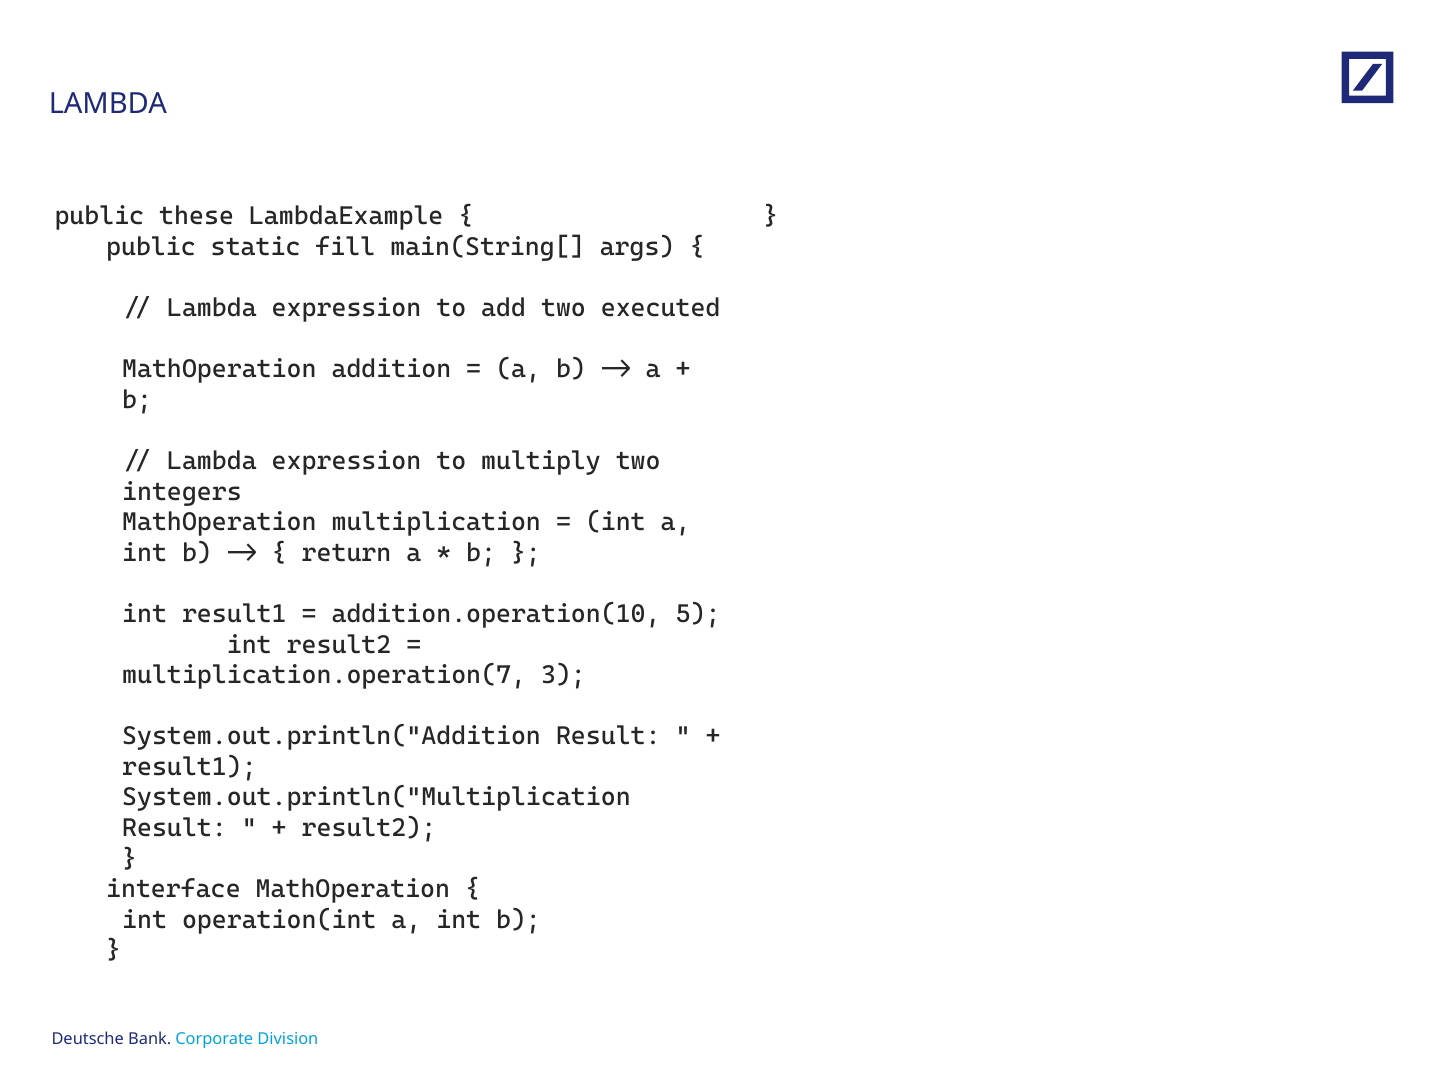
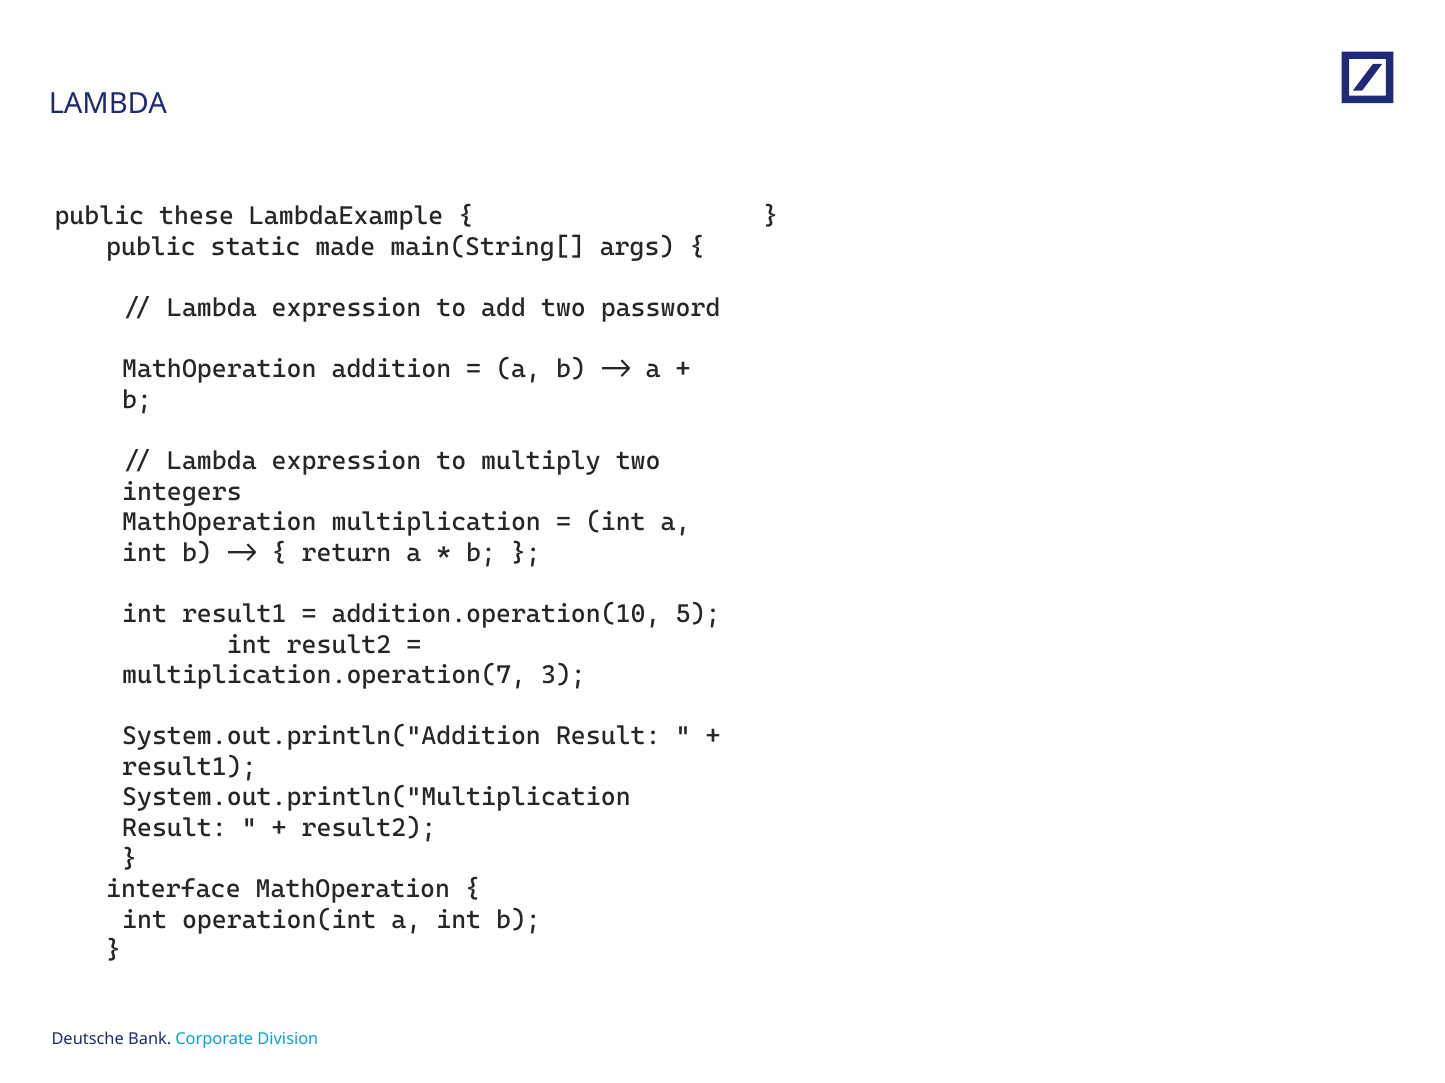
fill: fill -> made (345, 247)
executed: executed -> password (661, 308)
